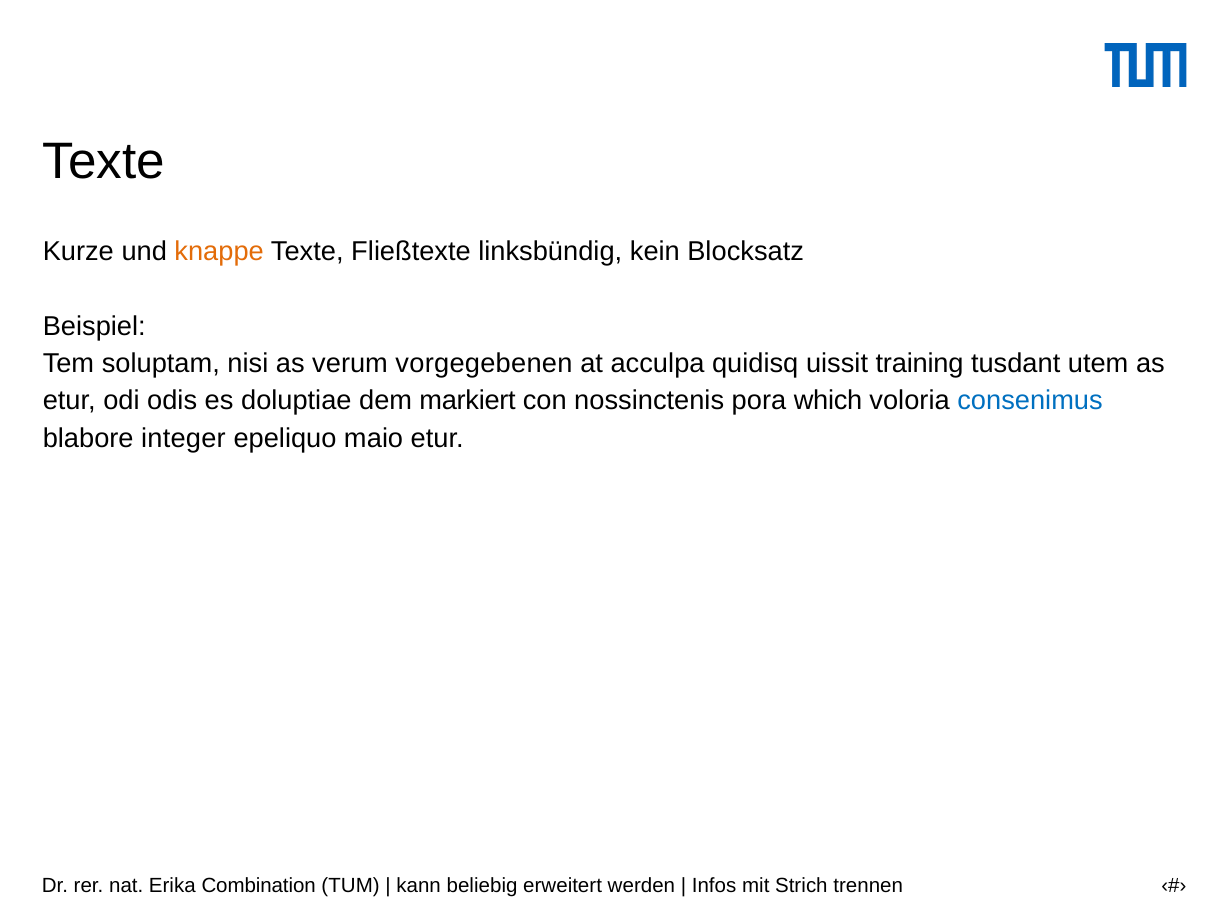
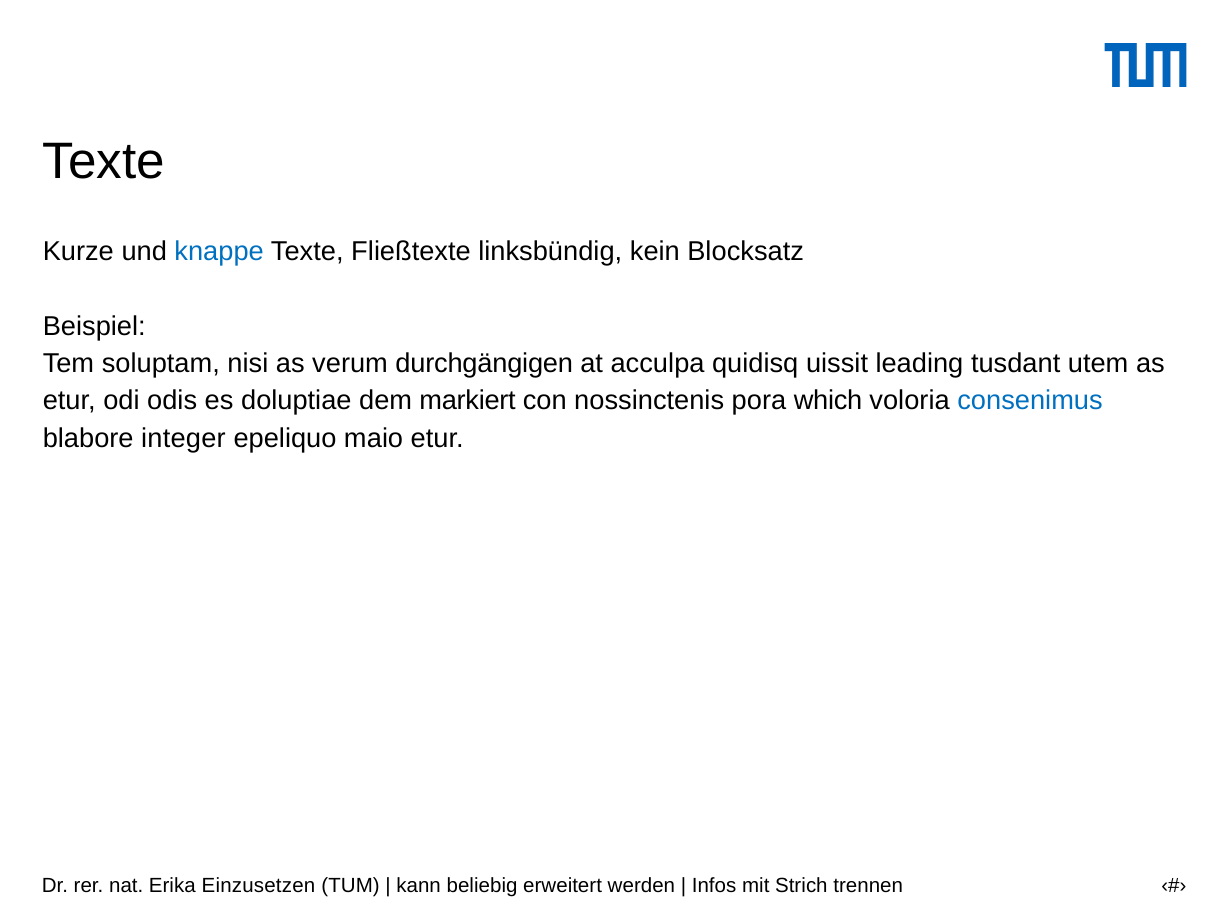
knappe colour: orange -> blue (219, 251)
vorgegebenen: vorgegebenen -> durchgängigen (484, 363)
training: training -> leading (919, 363)
Combination: Combination -> Einzusetzen (258, 886)
